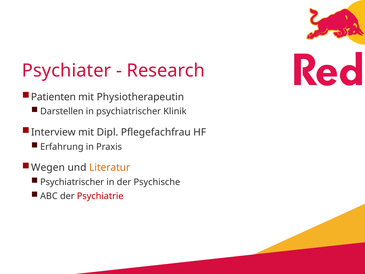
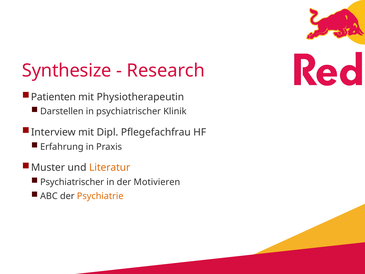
Psychiater: Psychiater -> Synthesize (67, 71)
Wegen: Wegen -> Muster (48, 167)
Psychische: Psychische -> Motivieren (157, 182)
Psychiatrie colour: red -> orange (100, 196)
